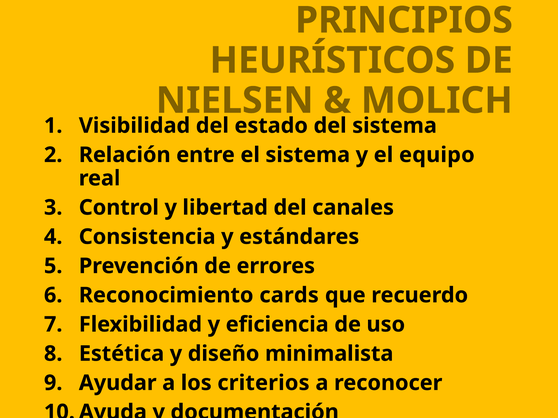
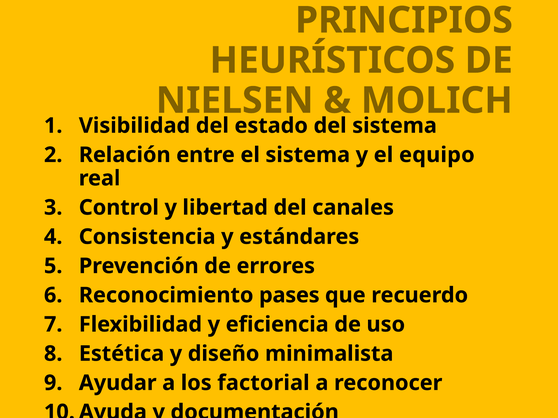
cards: cards -> pases (289, 296)
criterios: criterios -> factorial (263, 383)
